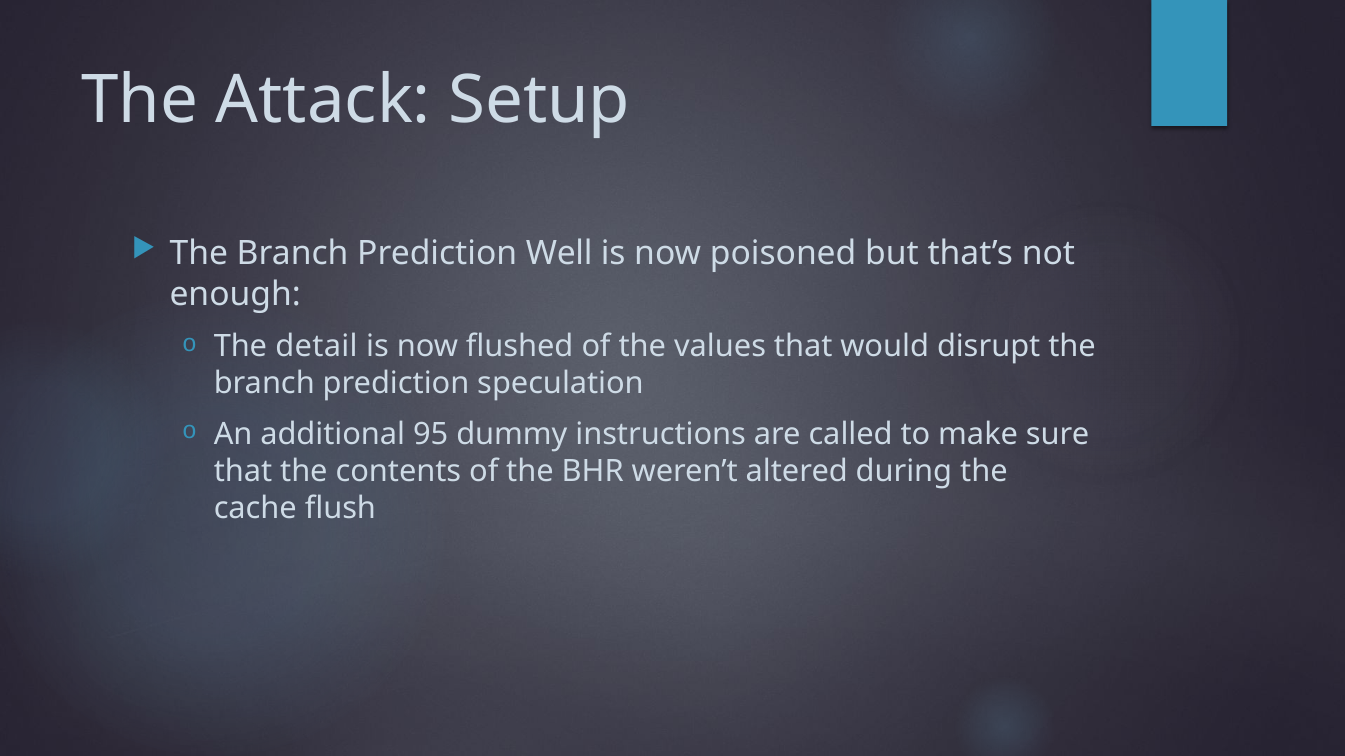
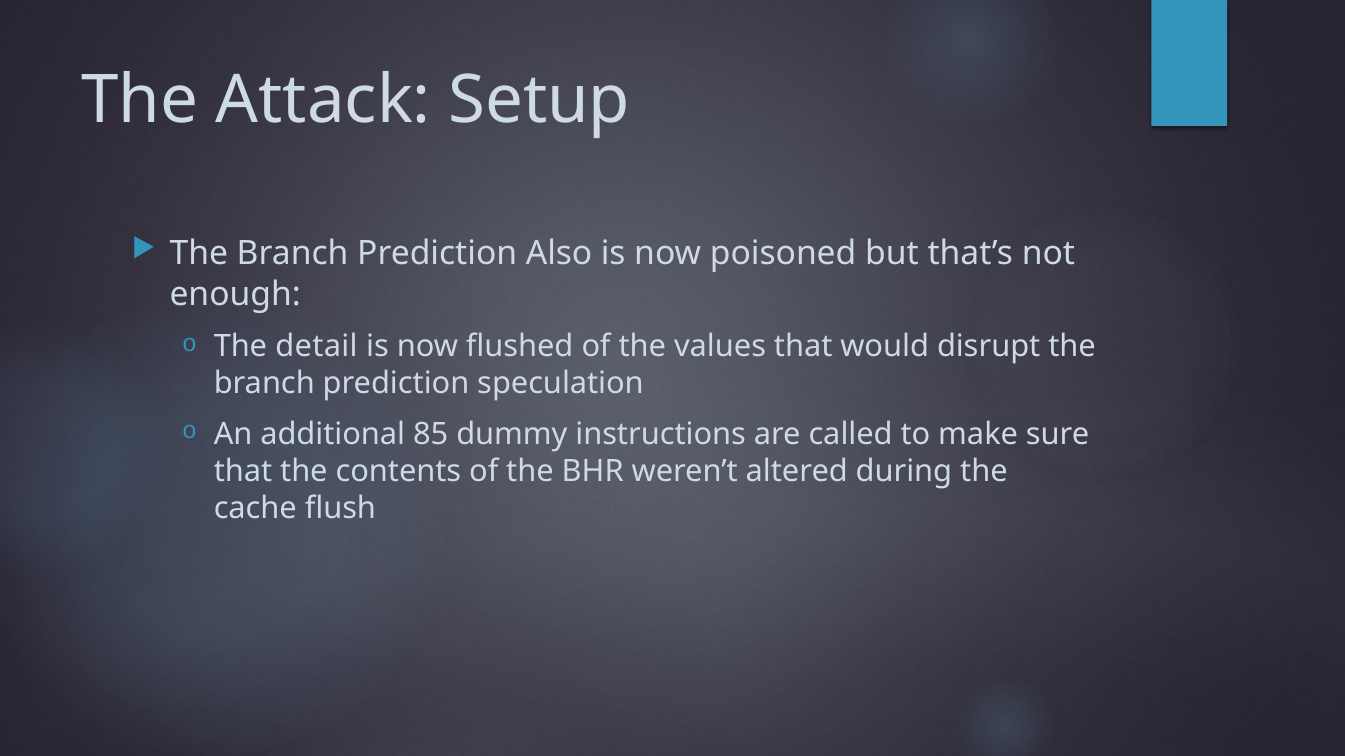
Well: Well -> Also (559, 254)
95: 95 -> 85 (431, 435)
